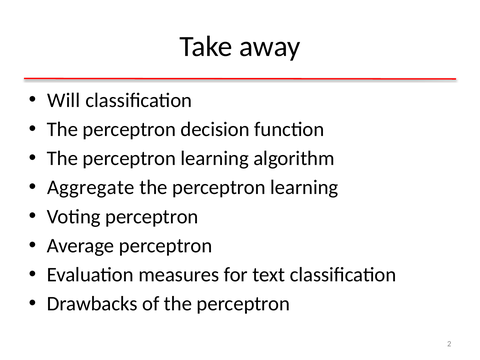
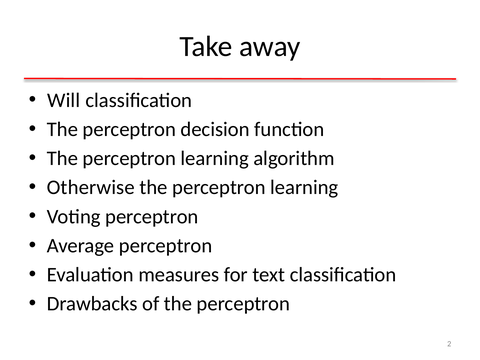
Aggregate: Aggregate -> Otherwise (91, 188)
